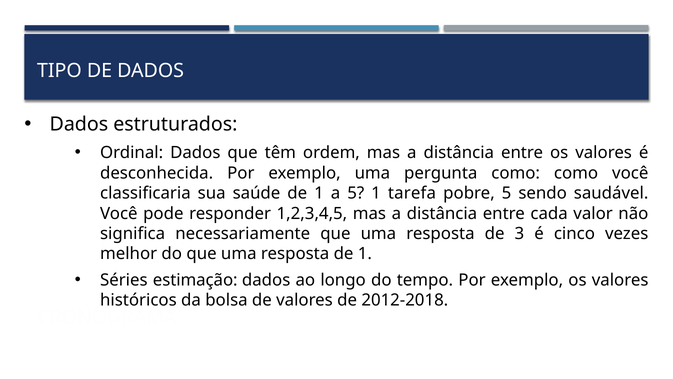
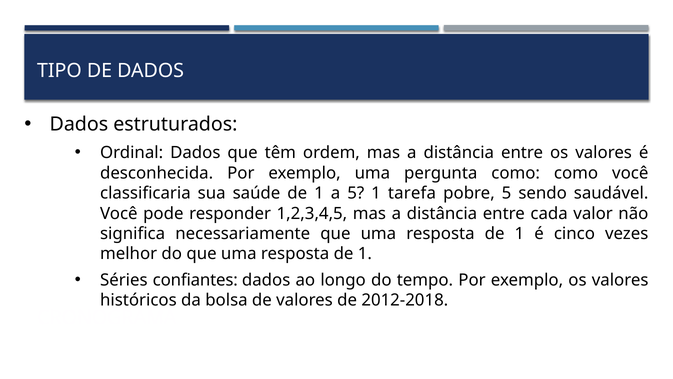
3: 3 -> 1 (519, 233)
estimação: estimação -> confiantes (195, 280)
